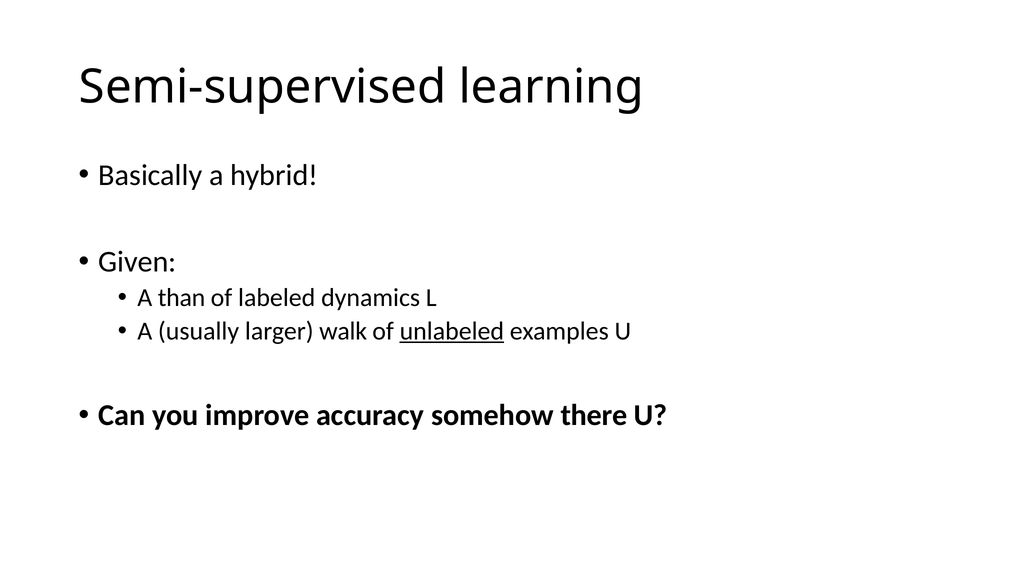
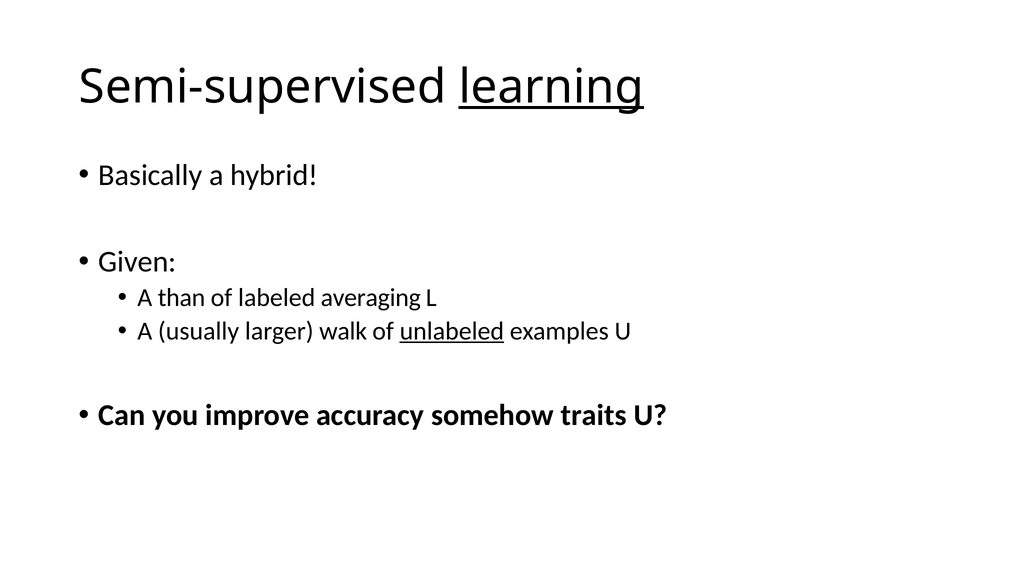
learning underline: none -> present (551, 87)
dynamics: dynamics -> averaging (371, 298)
there: there -> traits (594, 415)
